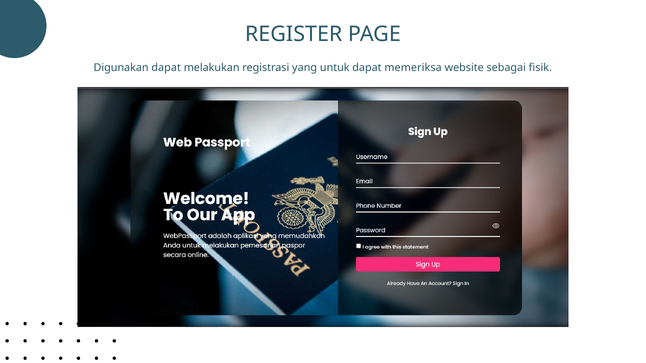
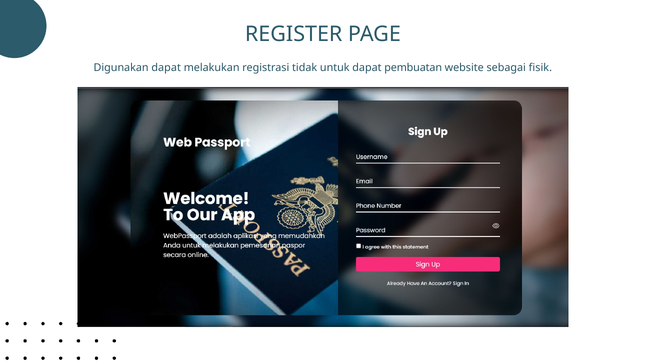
yang: yang -> tidak (305, 68)
memeriksa: memeriksa -> pembuatan (413, 68)
